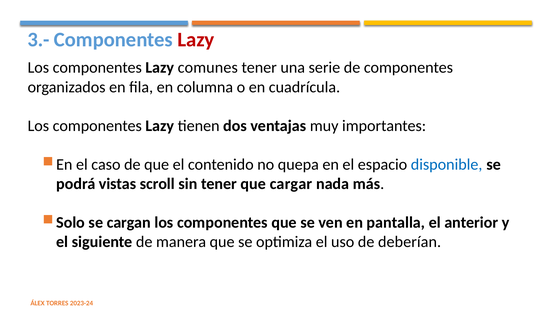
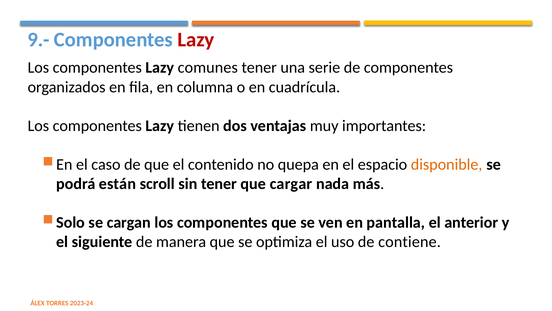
3.-: 3.- -> 9.- (38, 40)
disponible colour: blue -> orange (447, 164)
vistas: vistas -> están (117, 184)
deberían: deberían -> contiene (410, 242)
